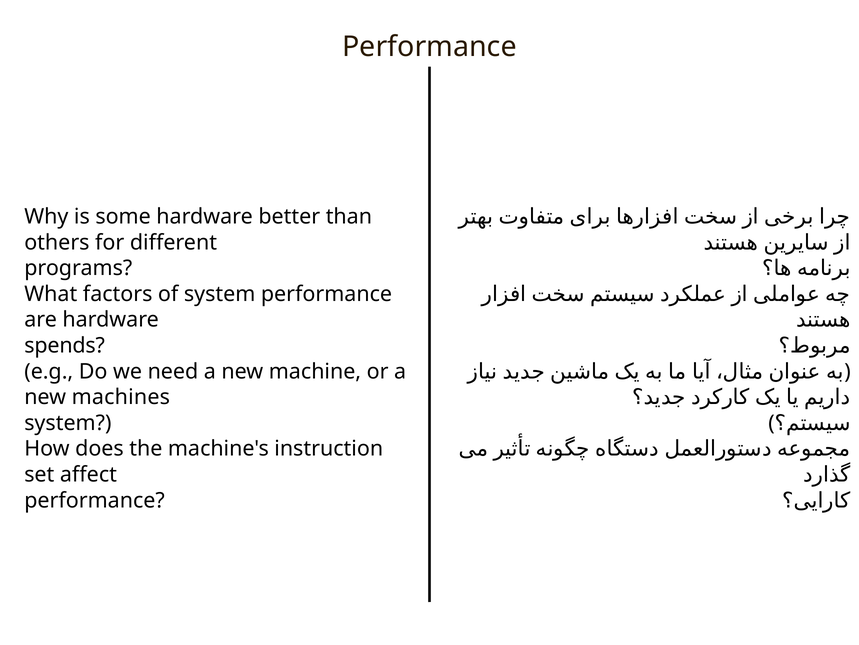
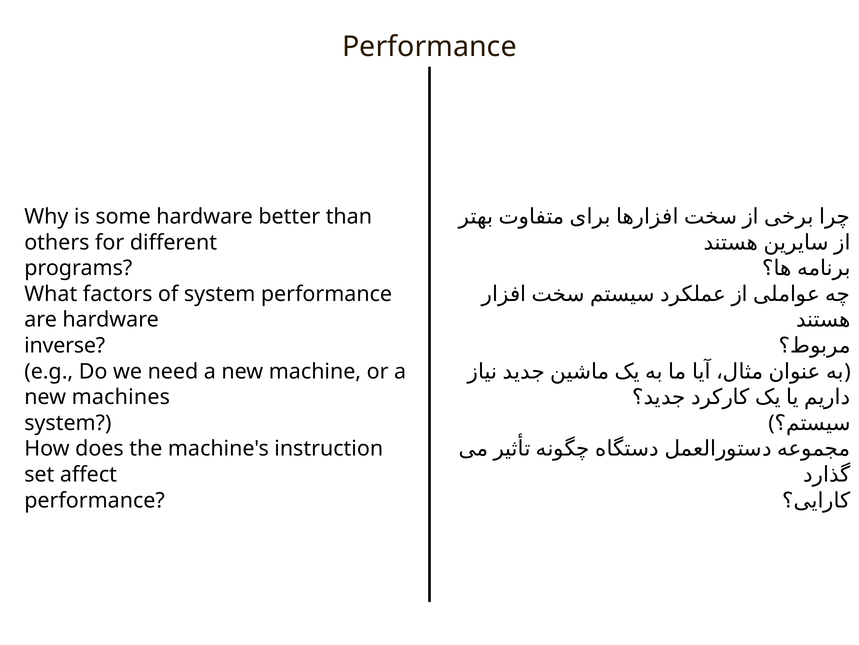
spends: spends -> inverse (65, 345)
